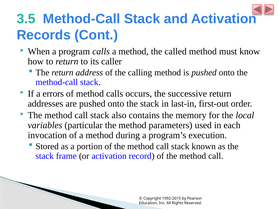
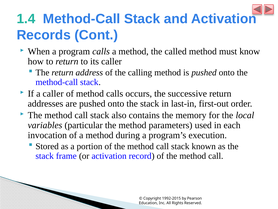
3.5: 3.5 -> 1.4 (26, 19)
a errors: errors -> caller (53, 93)
